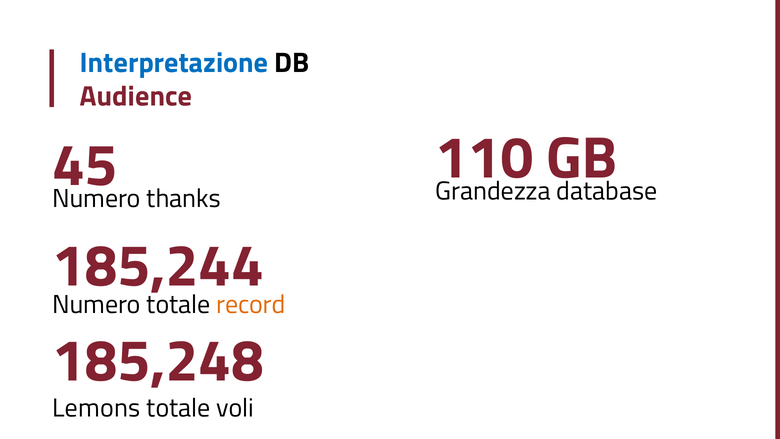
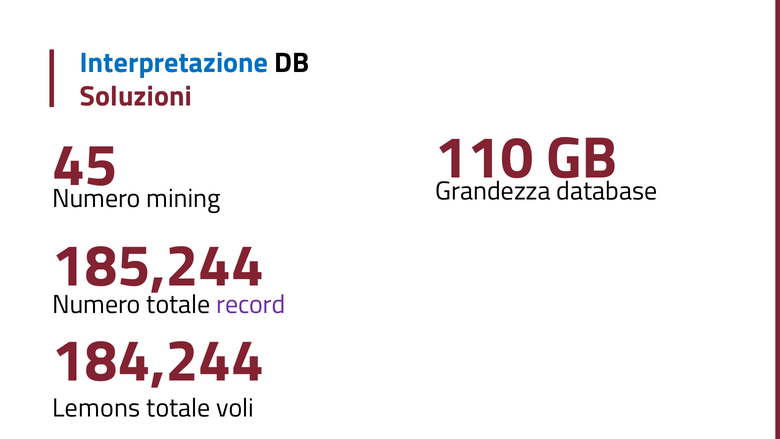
Audience: Audience -> Soluzioni (136, 96)
thanks: thanks -> mining (184, 199)
record colour: orange -> purple (251, 304)
185,248: 185,248 -> 184,244 (158, 361)
